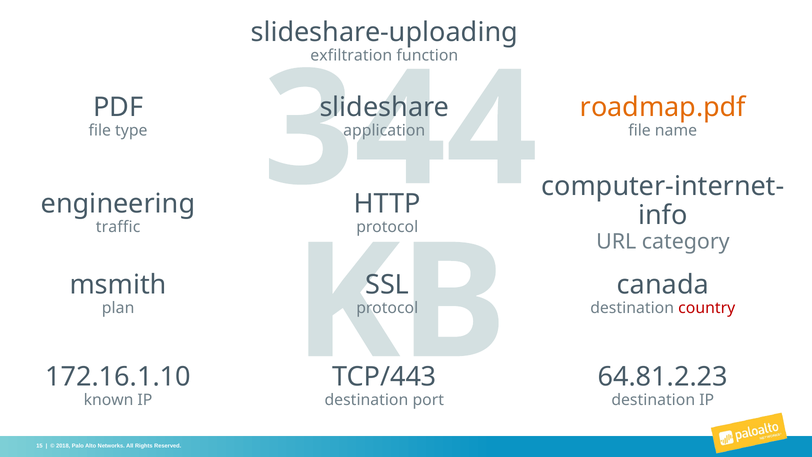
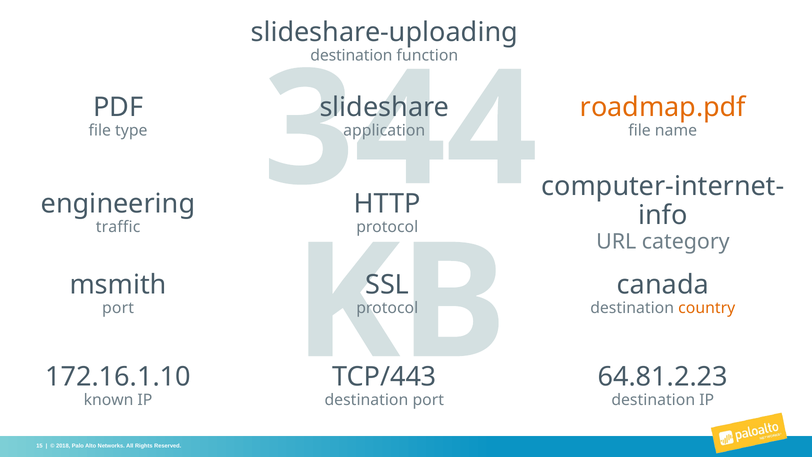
exfiltration: exfiltration -> destination (351, 55)
plan: plan -> port (118, 308)
country colour: red -> orange (707, 308)
